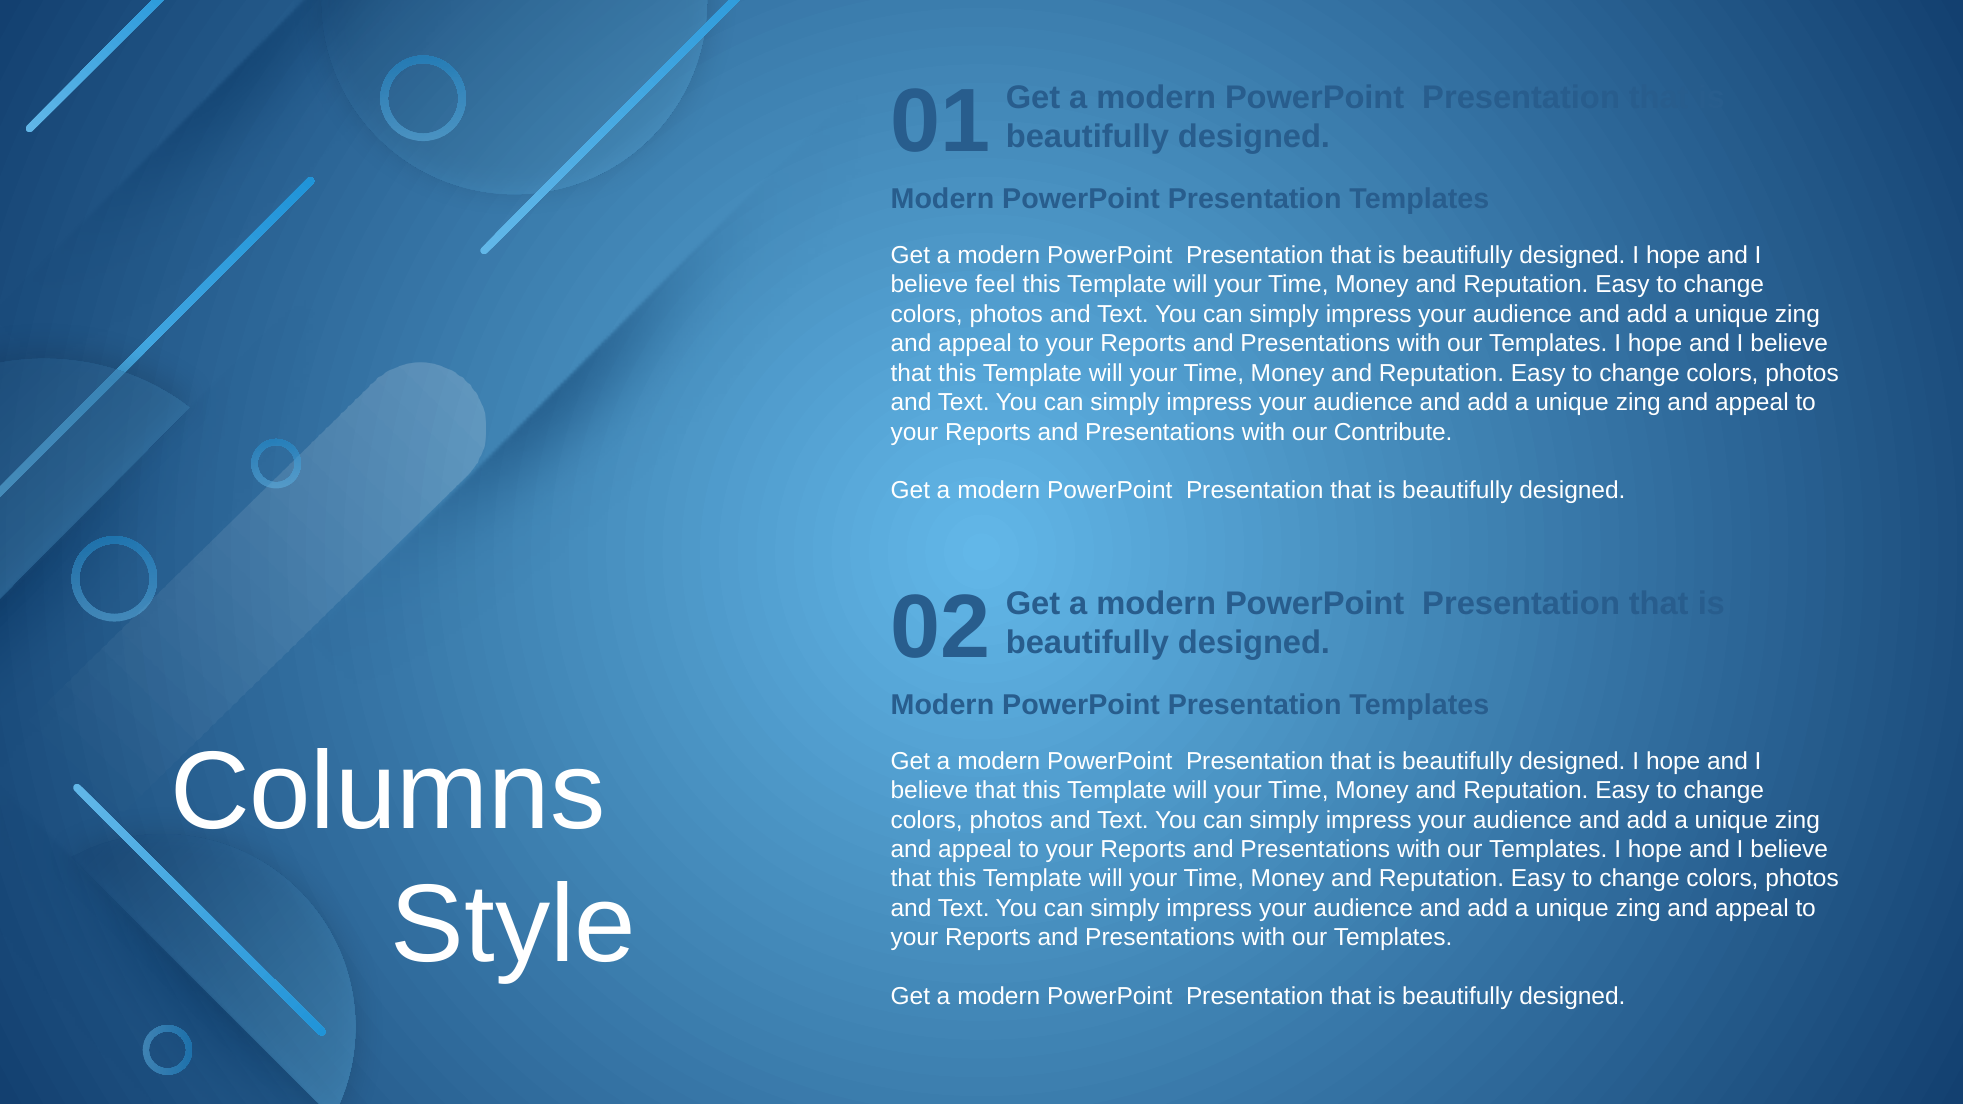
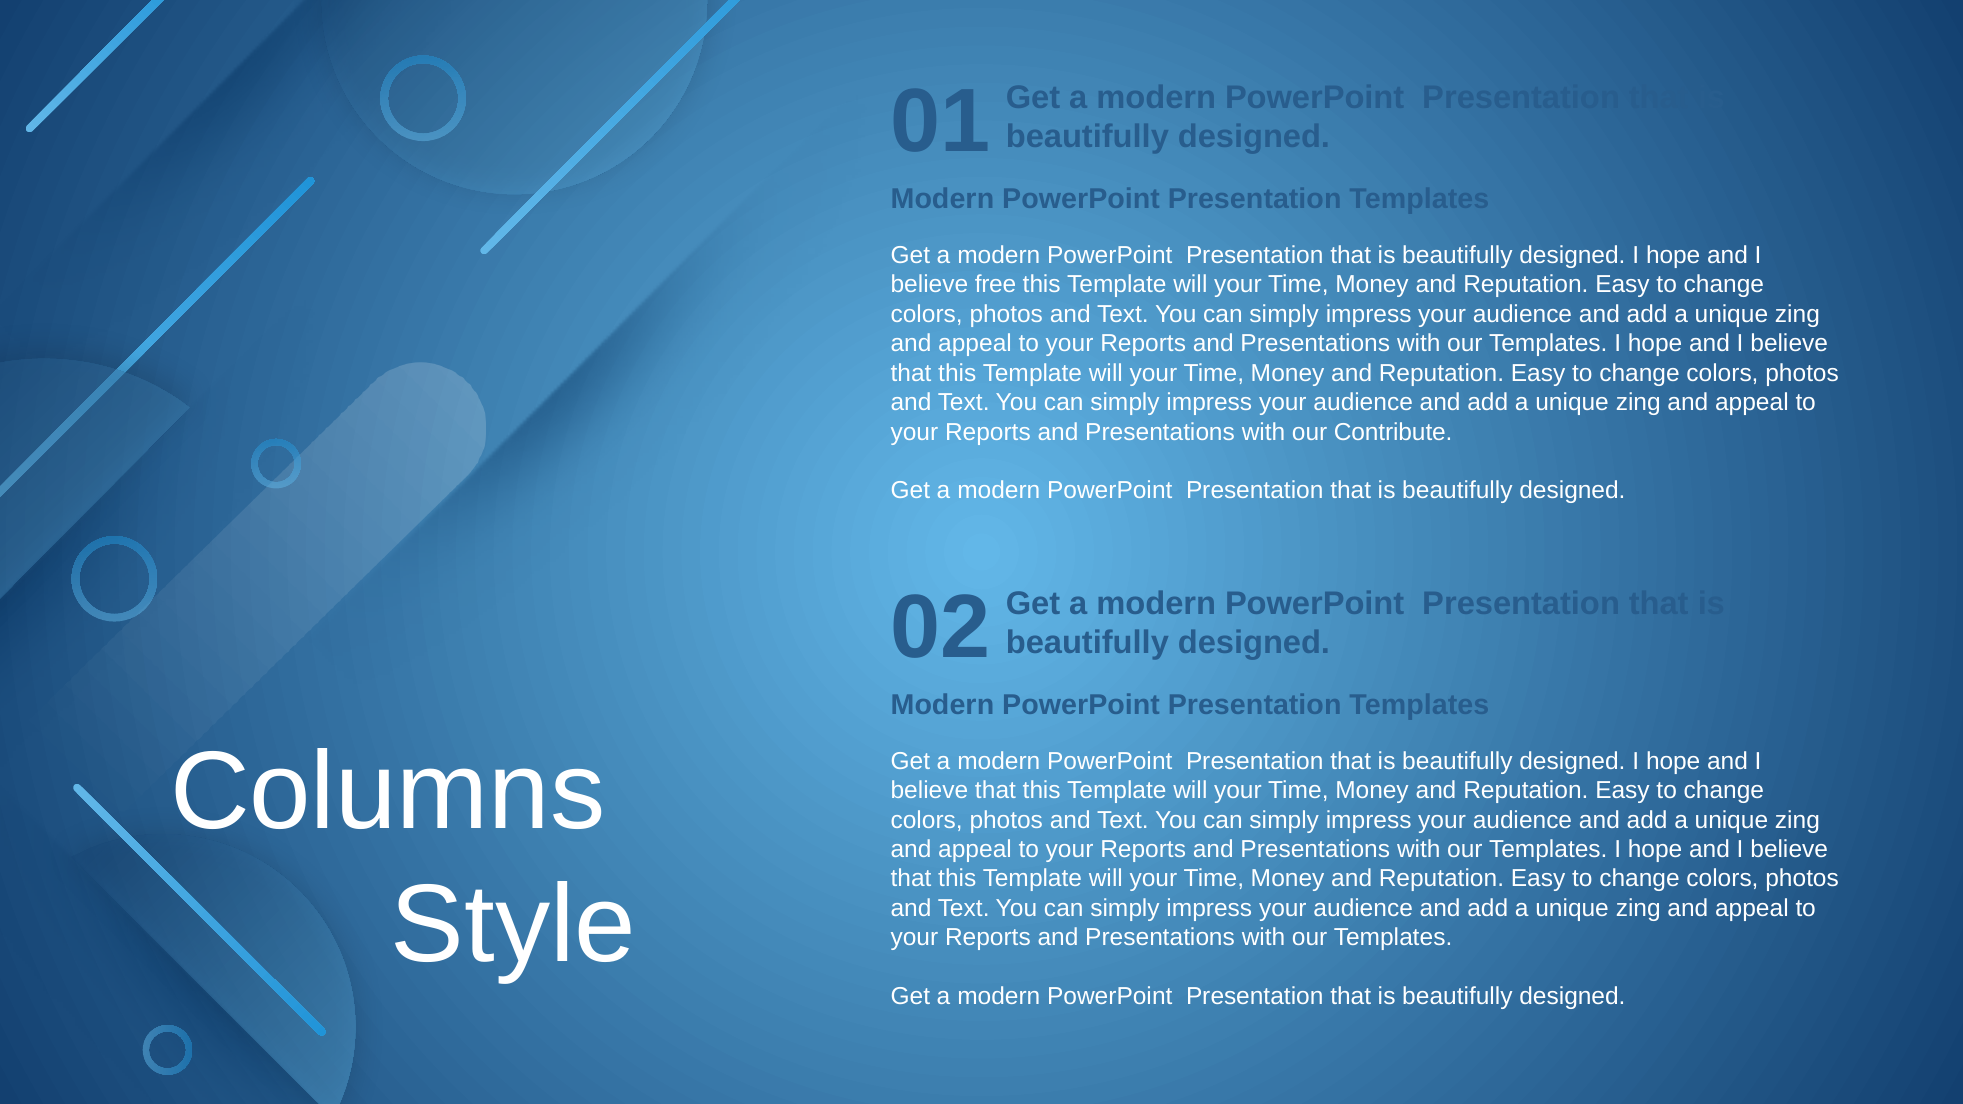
feel: feel -> free (995, 285)
